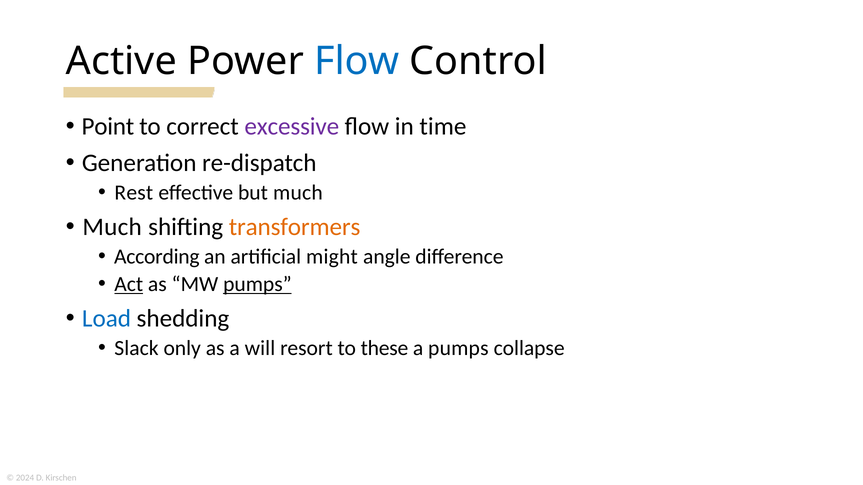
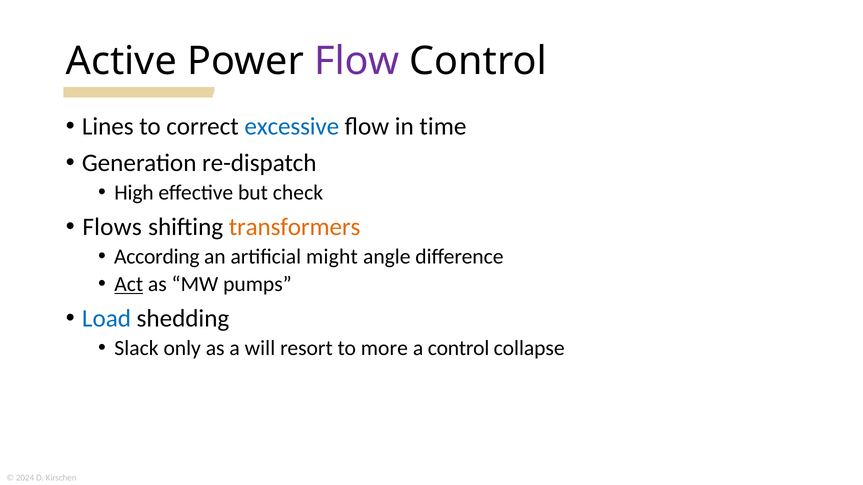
Flow colour: blue -> purple (357, 61)
Point: Point -> Lines (108, 127)
excessive colour: purple -> blue (292, 127)
Rest: Rest -> High (134, 193)
but much: much -> check (298, 193)
Much: Much -> Flows (112, 227)
pumps underline: present -> none (257, 284)
these: these -> more (384, 348)
a pumps: pumps -> control (459, 348)
